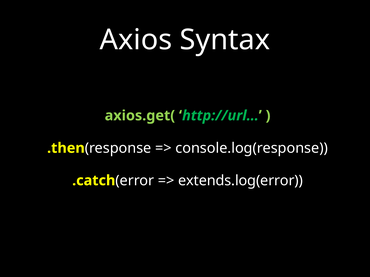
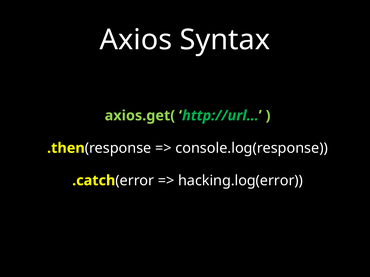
extends.log(error: extends.log(error -> hacking.log(error (241, 181)
